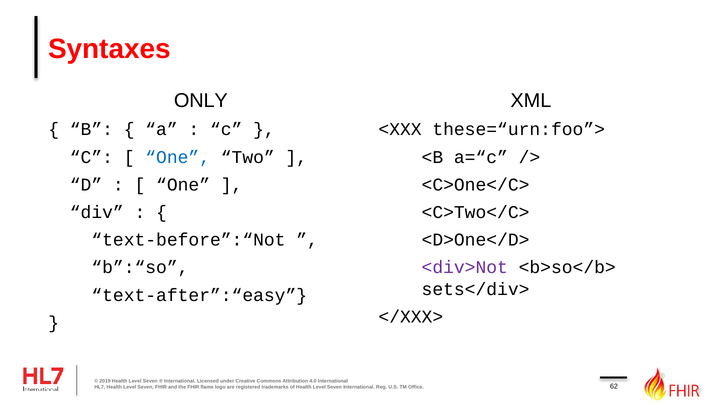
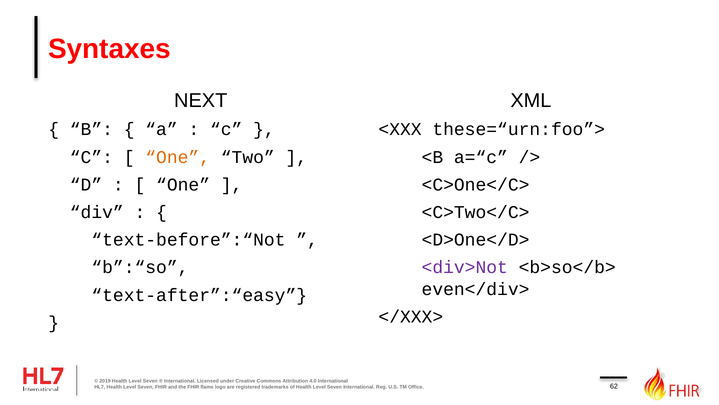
ONLY: ONLY -> NEXT (201, 101)
One colour: blue -> orange (178, 157)
sets</div>: sets</div> -> even</div> (476, 289)
